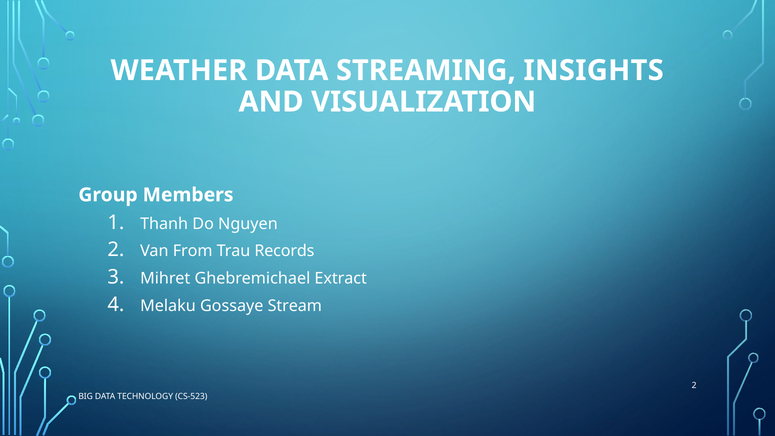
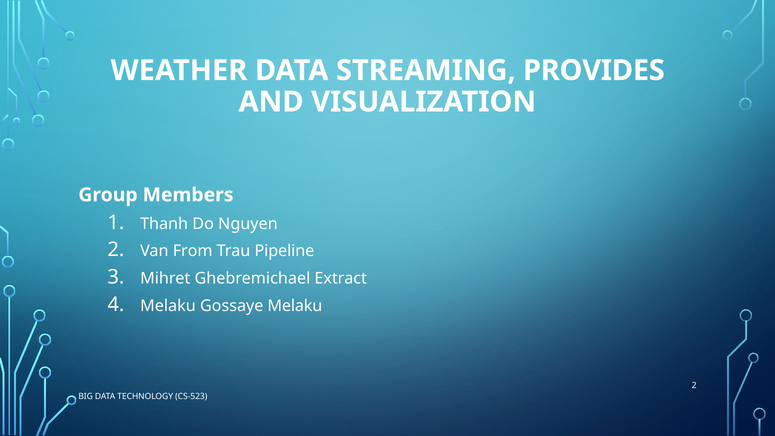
INSIGHTS: INSIGHTS -> PROVIDES (594, 70)
Records: Records -> Pipeline (284, 251)
Gossaye Stream: Stream -> Melaku (295, 306)
